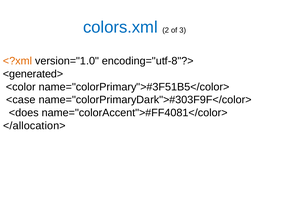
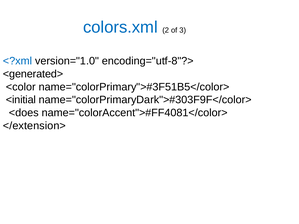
<?xml colour: orange -> blue (18, 61)
<case: <case -> <initial (21, 100)
</allocation>: </allocation> -> </extension> (34, 126)
